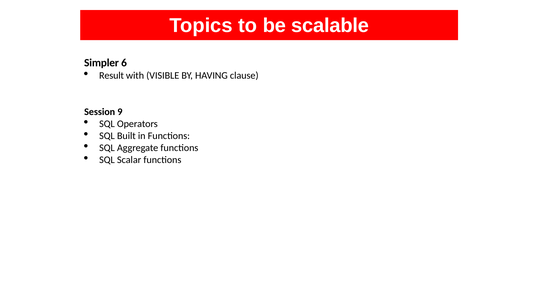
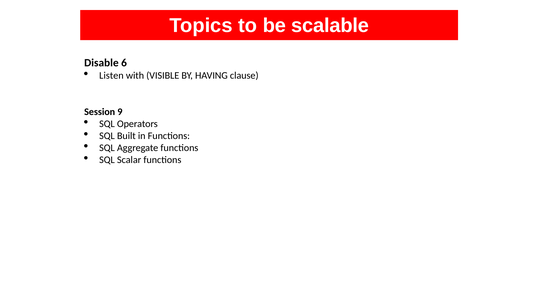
Simpler: Simpler -> Disable (101, 63)
Result: Result -> Listen (111, 76)
